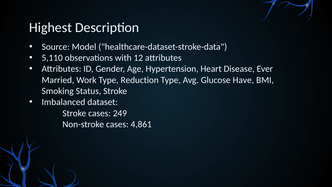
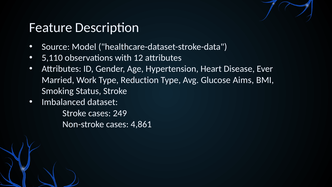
Highest: Highest -> Feature (51, 27)
Have: Have -> Aims (243, 80)
